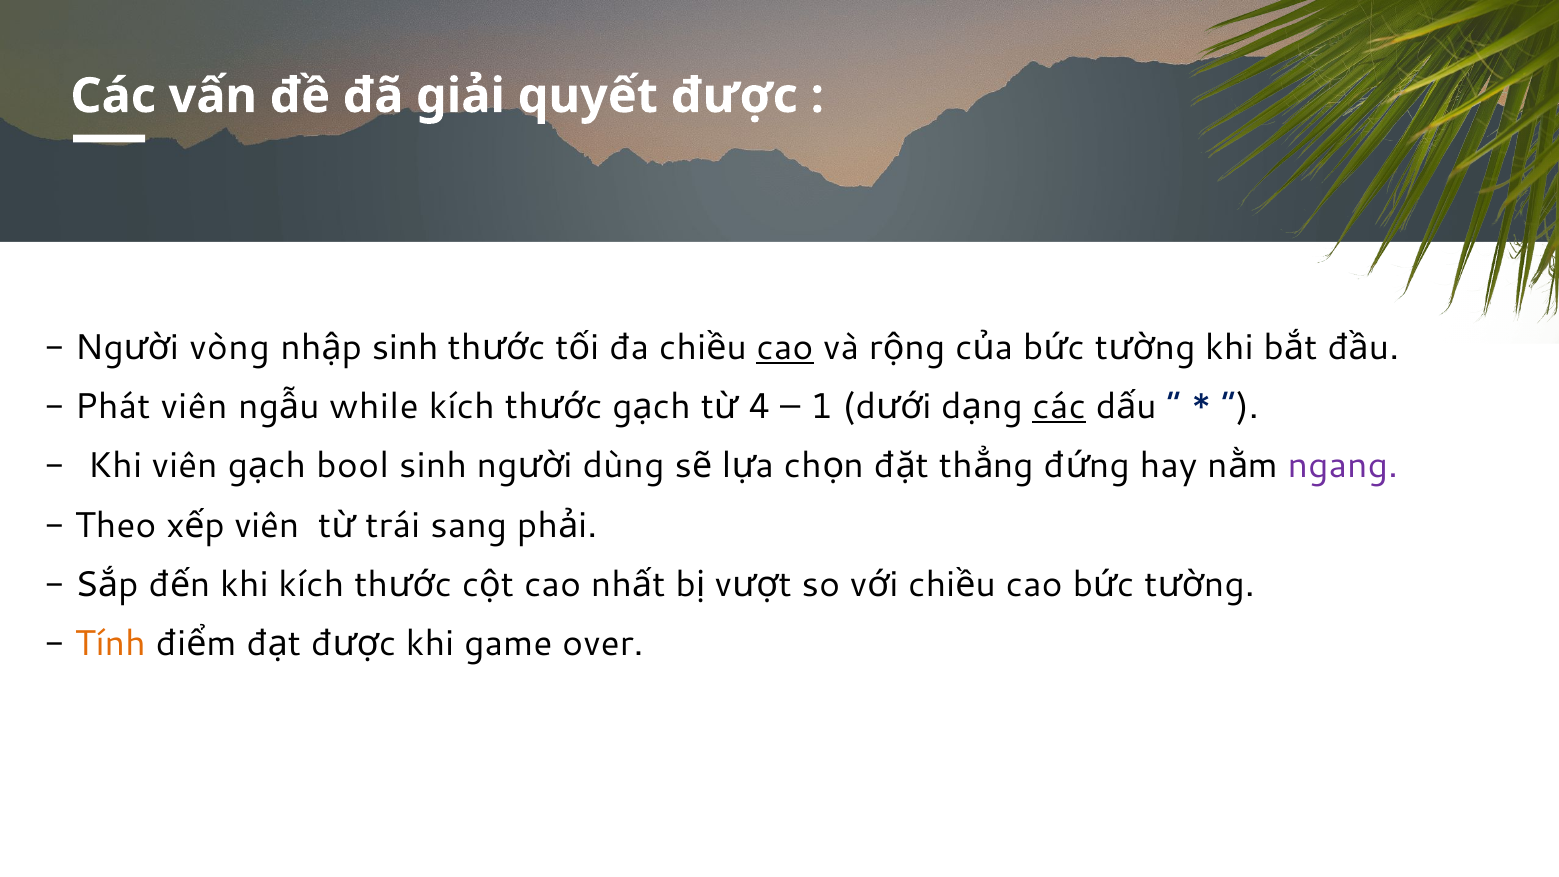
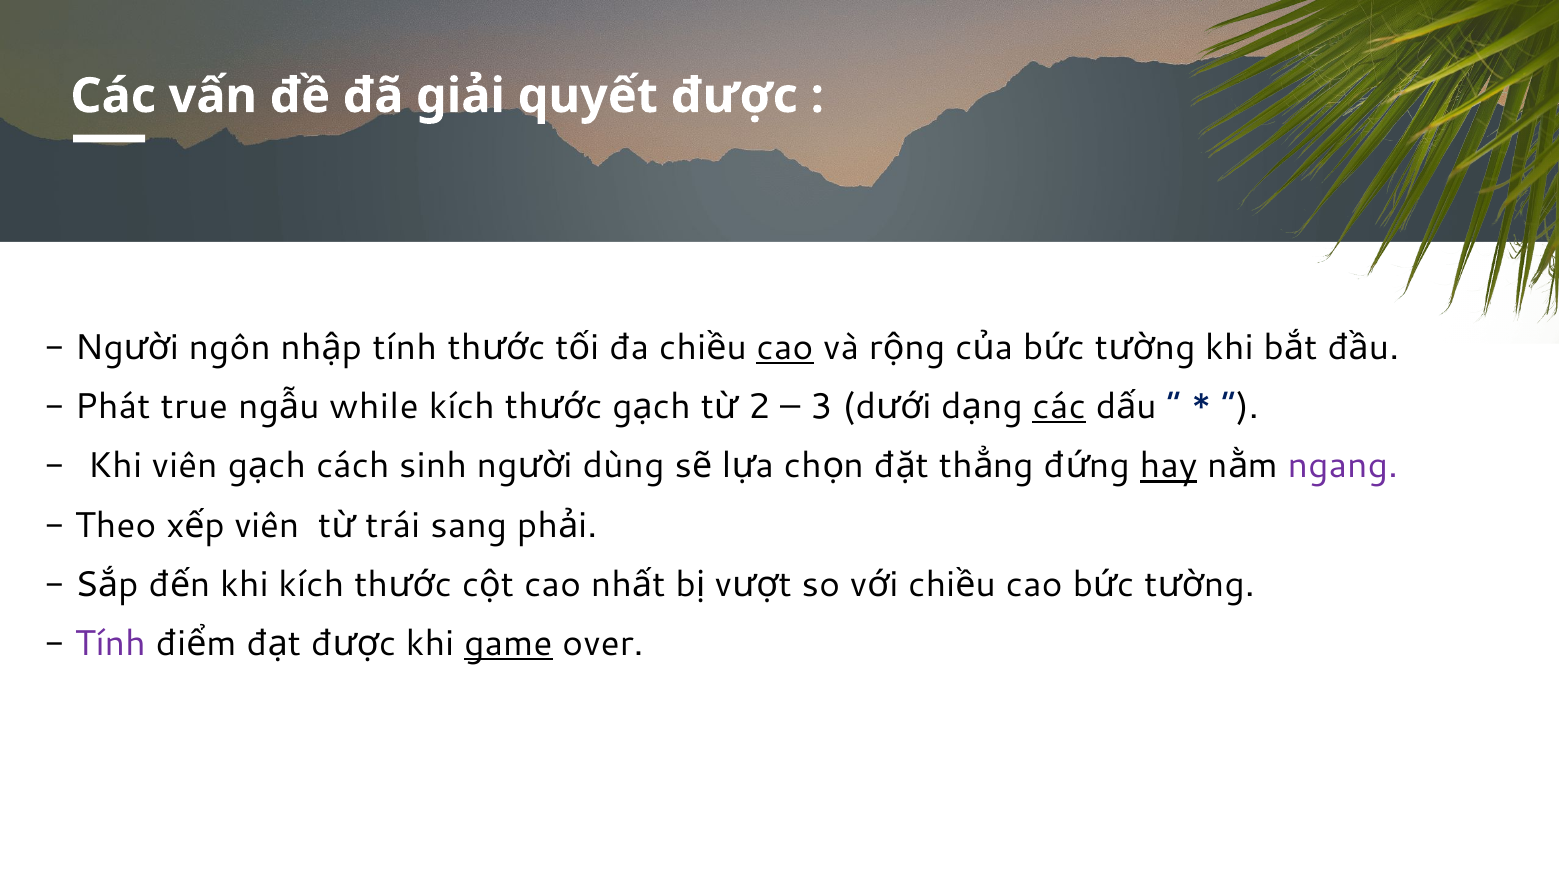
vòng: vòng -> ngôn (230, 348)
sinh: sinh -> tính (405, 348)
Phát viên: viên -> true (194, 407)
4: 4 -> 2 (759, 407)
1: 1 -> 3 (821, 407)
bool: bool -> cách (353, 466)
hay underline: none -> present (1169, 466)
Tính colour: orange -> purple (110, 643)
game underline: none -> present (508, 643)
